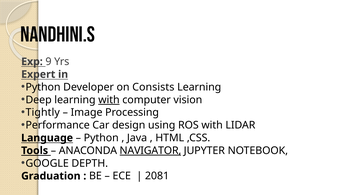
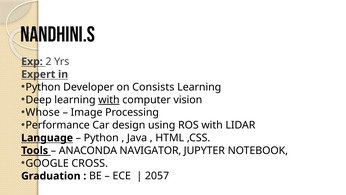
9: 9 -> 2 (49, 62)
Tightly: Tightly -> Whose (43, 112)
NAVIGATOR underline: present -> none (150, 150)
DEPTH: DEPTH -> CROSS (90, 163)
2081: 2081 -> 2057 (157, 176)
